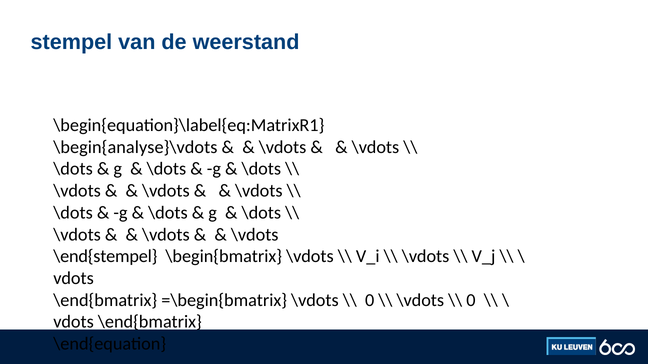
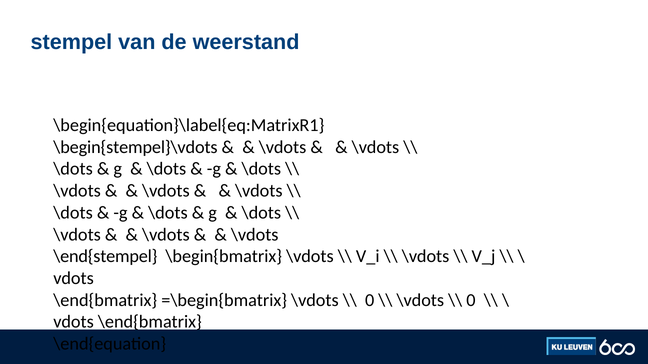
\begin{analyse}\vdots: \begin{analyse}\vdots -> \begin{stempel}\vdots (135, 147)
